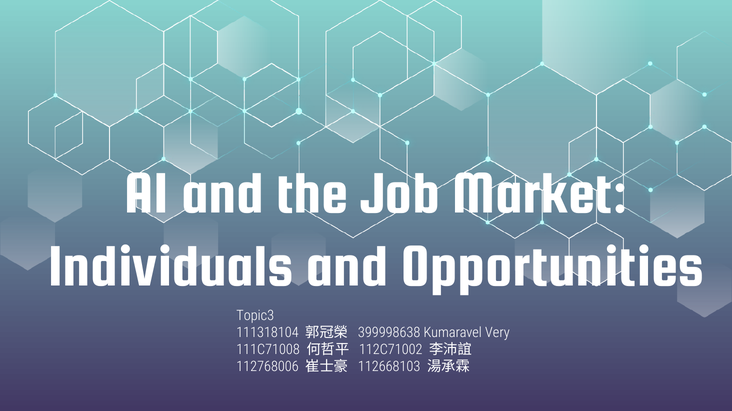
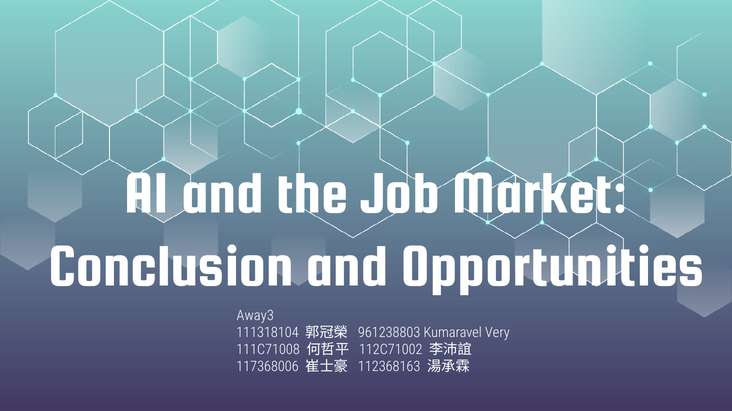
Individuals: Individuals -> Conclusion (171, 266)
Topic3: Topic3 -> Away3 (255, 316)
399998638: 399998638 -> 961238803 (389, 333)
112768006: 112768006 -> 117368006 (268, 367)
112668103: 112668103 -> 112368163 (389, 367)
